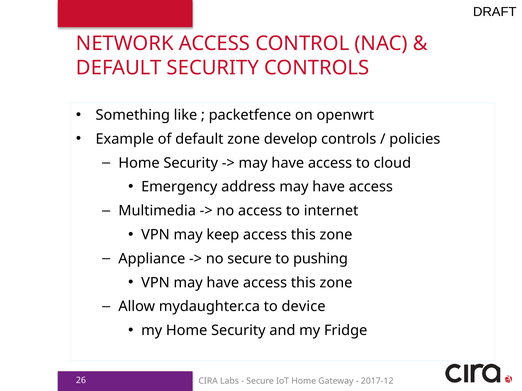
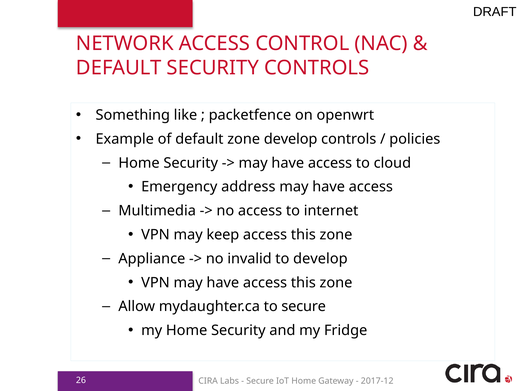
no secure: secure -> invalid (250, 259)
to pushing: pushing -> develop (320, 259)
to device: device -> secure (304, 307)
